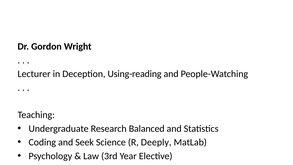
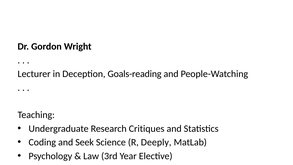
Using-reading: Using-reading -> Goals-reading (135, 74)
Balanced: Balanced -> Critiques (147, 128)
